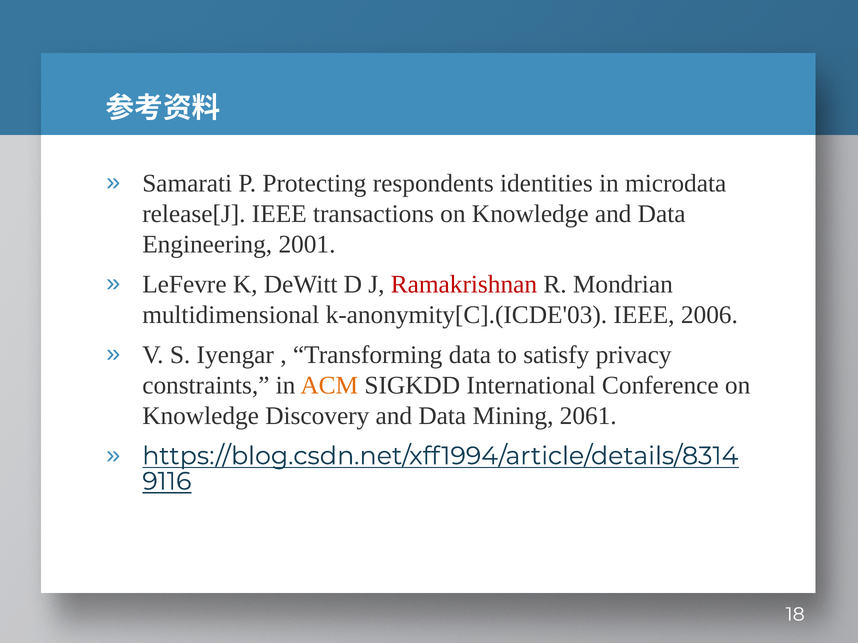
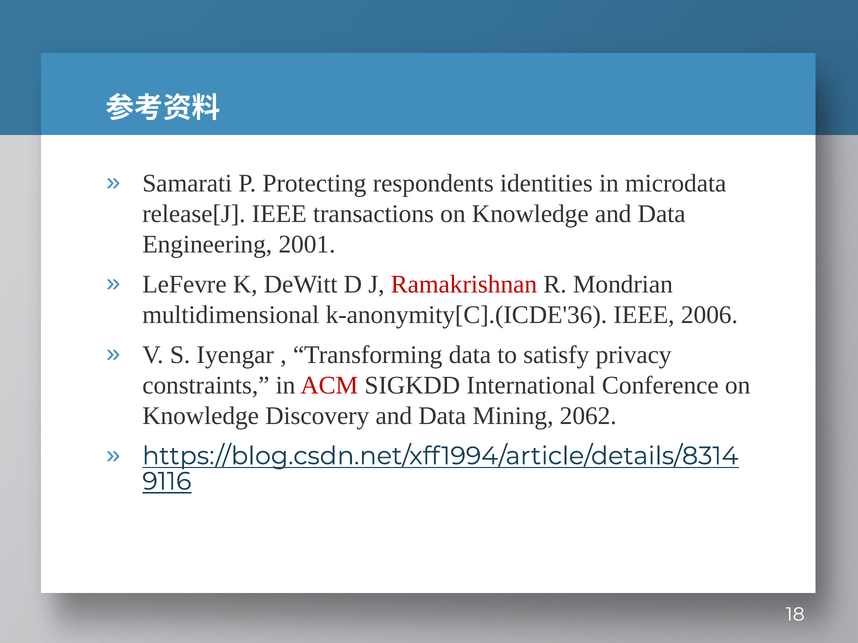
k-anonymity[C].(ICDE'03: k-anonymity[C].(ICDE'03 -> k-anonymity[C].(ICDE'36 (466, 315)
ACM colour: orange -> red (329, 386)
2061: 2061 -> 2062 (588, 416)
